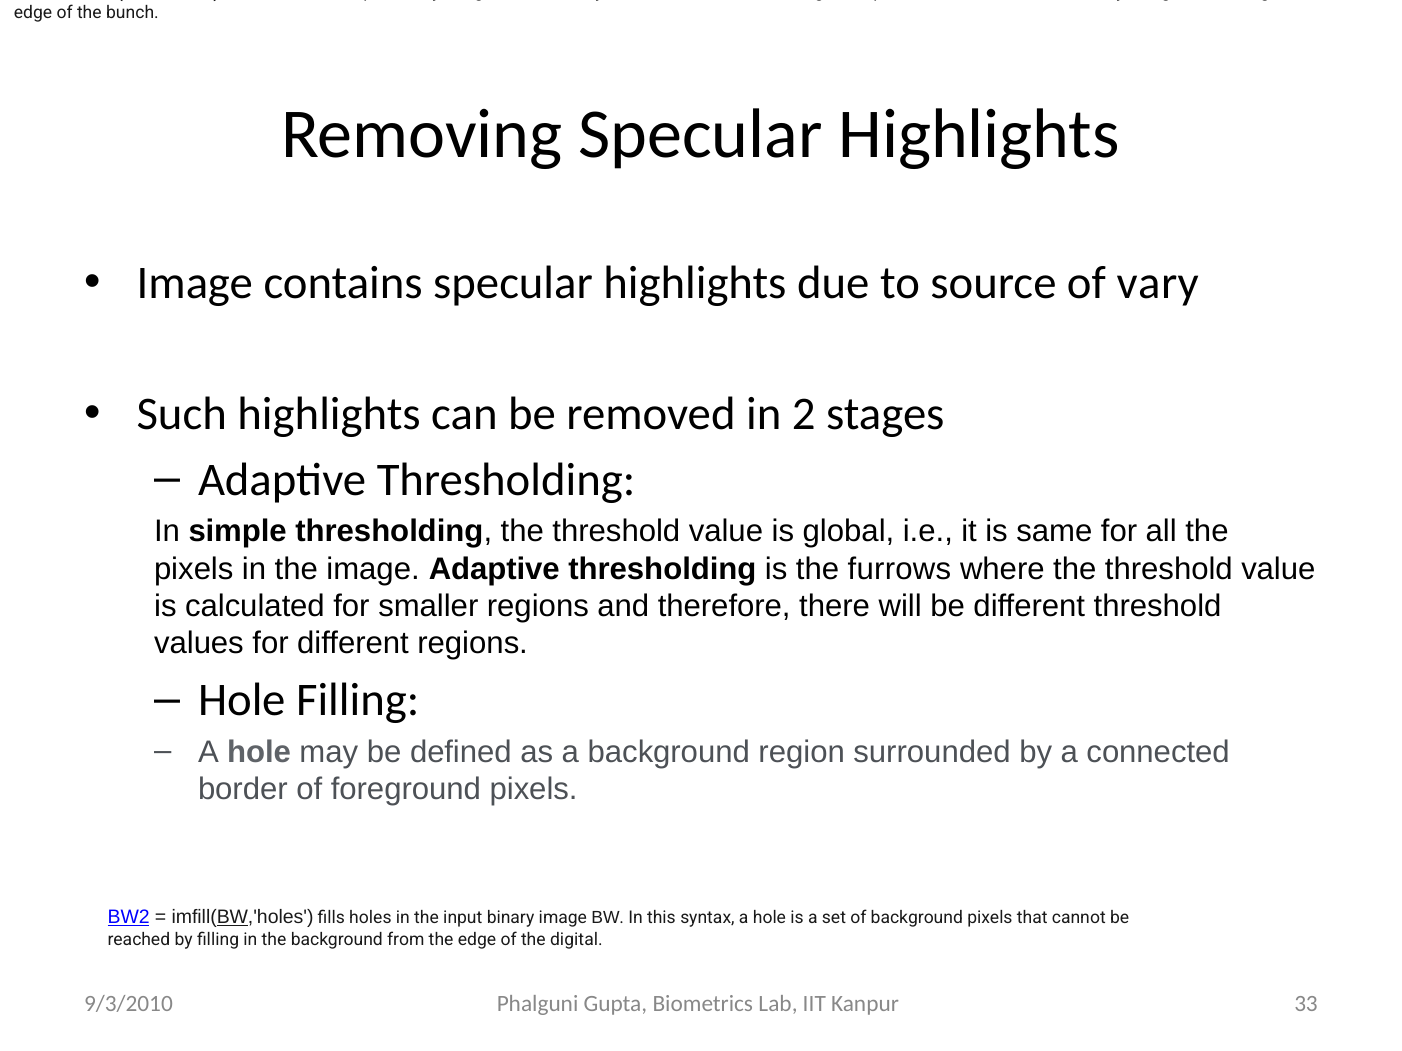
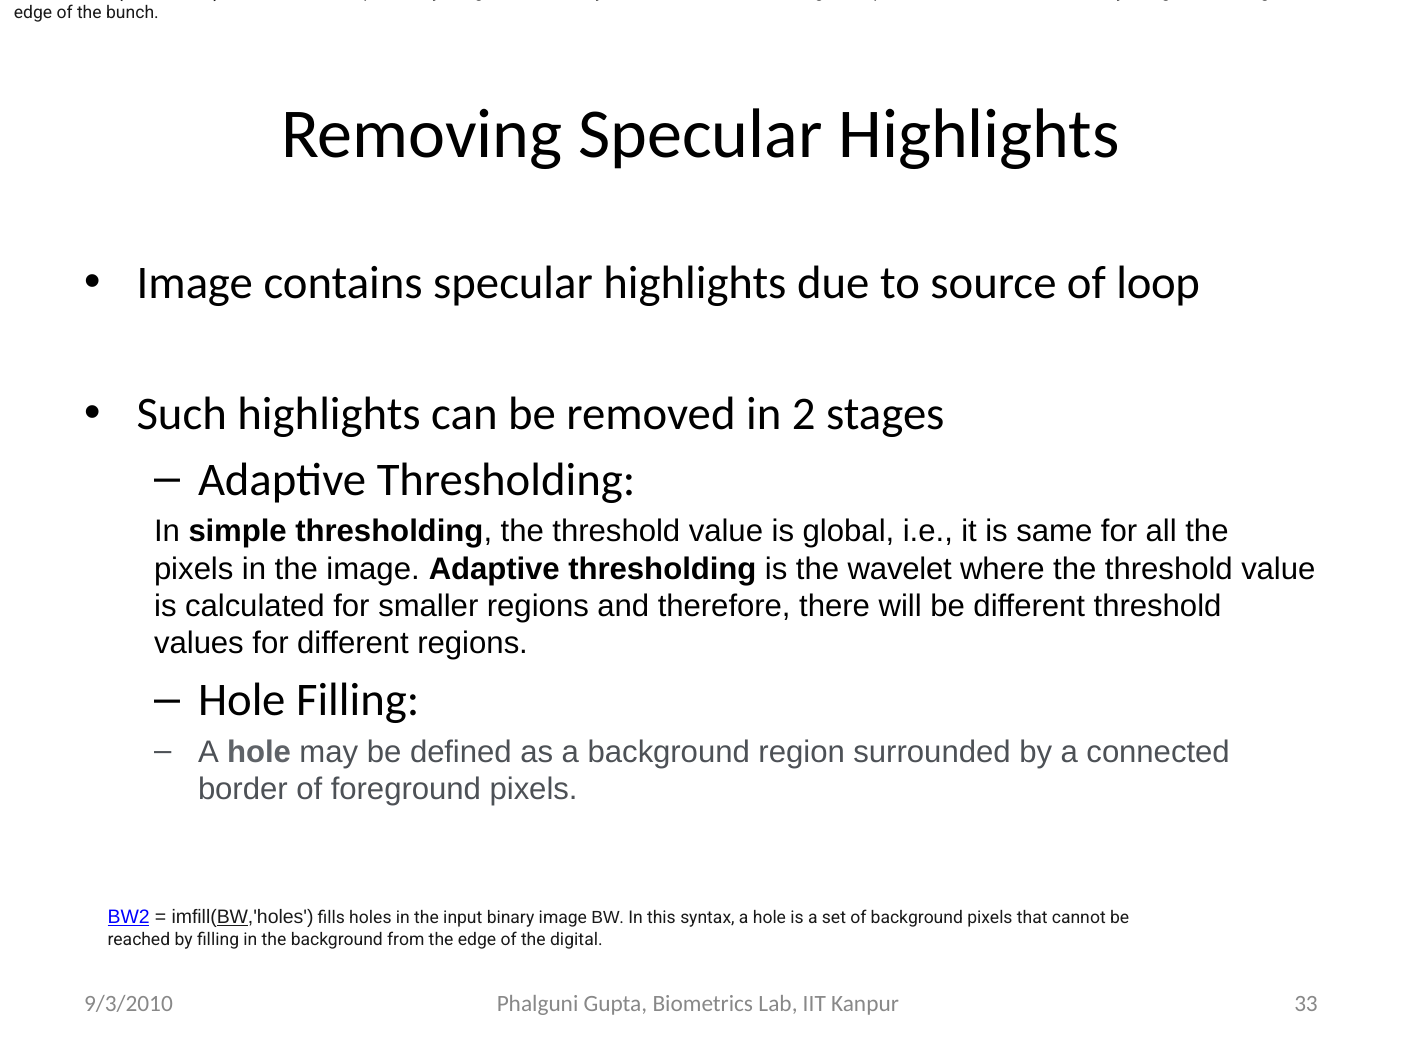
vary: vary -> loop (1158, 284)
furrows: furrows -> wavelet (900, 569)
